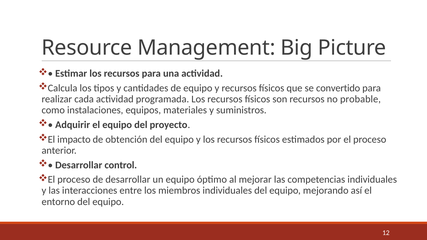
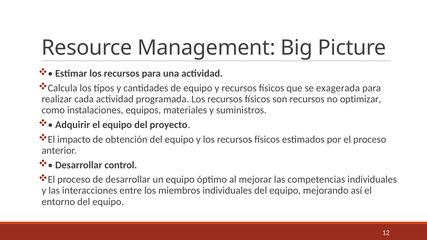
convertido: convertido -> exagerada (338, 88)
probable: probable -> optimizar (361, 99)
